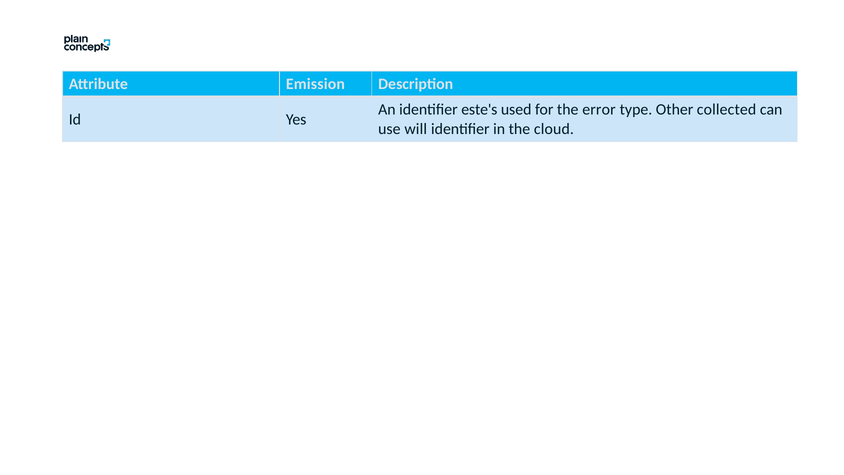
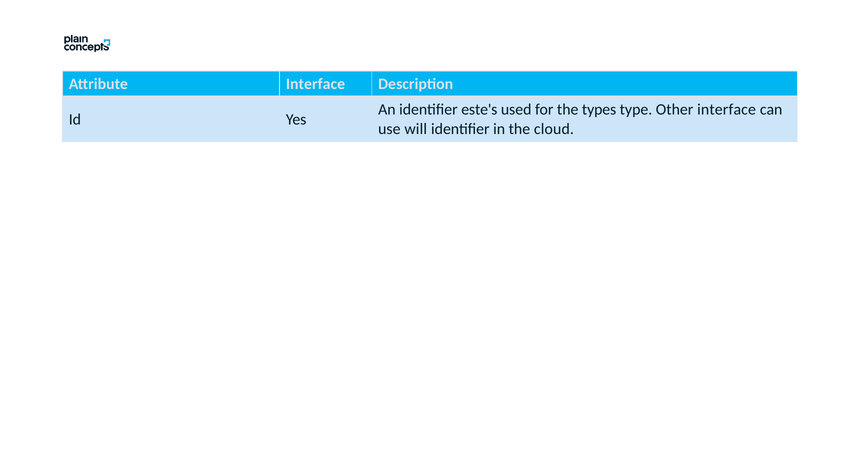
Attribute Emission: Emission -> Interface (316, 84)
error: error -> types (599, 110)
Other collected: collected -> interface (727, 110)
